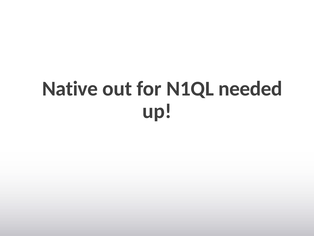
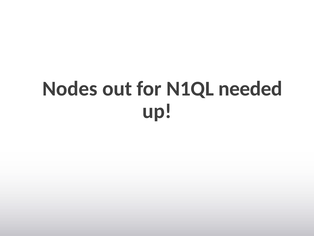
Native: Native -> Nodes (70, 88)
